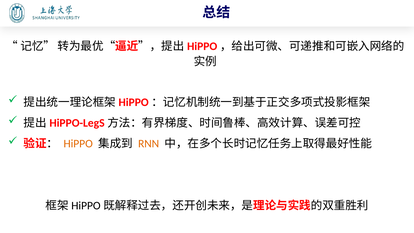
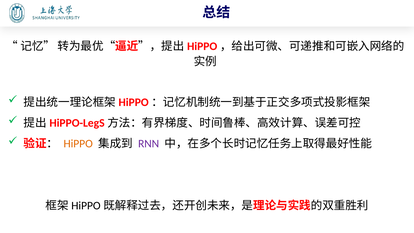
RNN colour: orange -> purple (149, 144)
